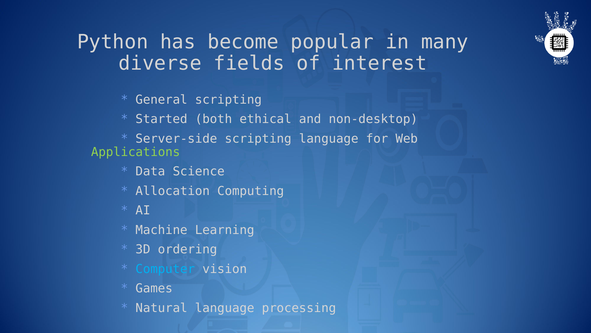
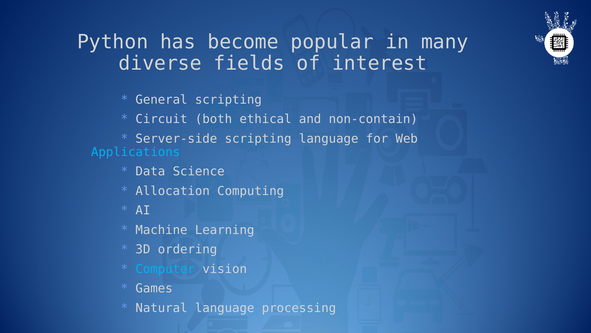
Started: Started -> Circuit (161, 119)
non-desktop: non-desktop -> non-contain (373, 119)
Applications colour: light green -> light blue (136, 152)
